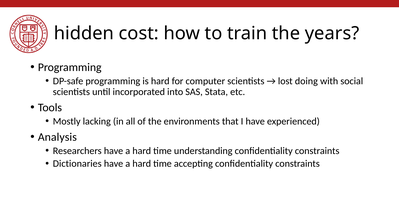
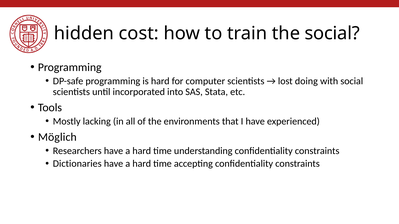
the years: years -> social (332, 34)
Analysis: Analysis -> Möglich (57, 137)
